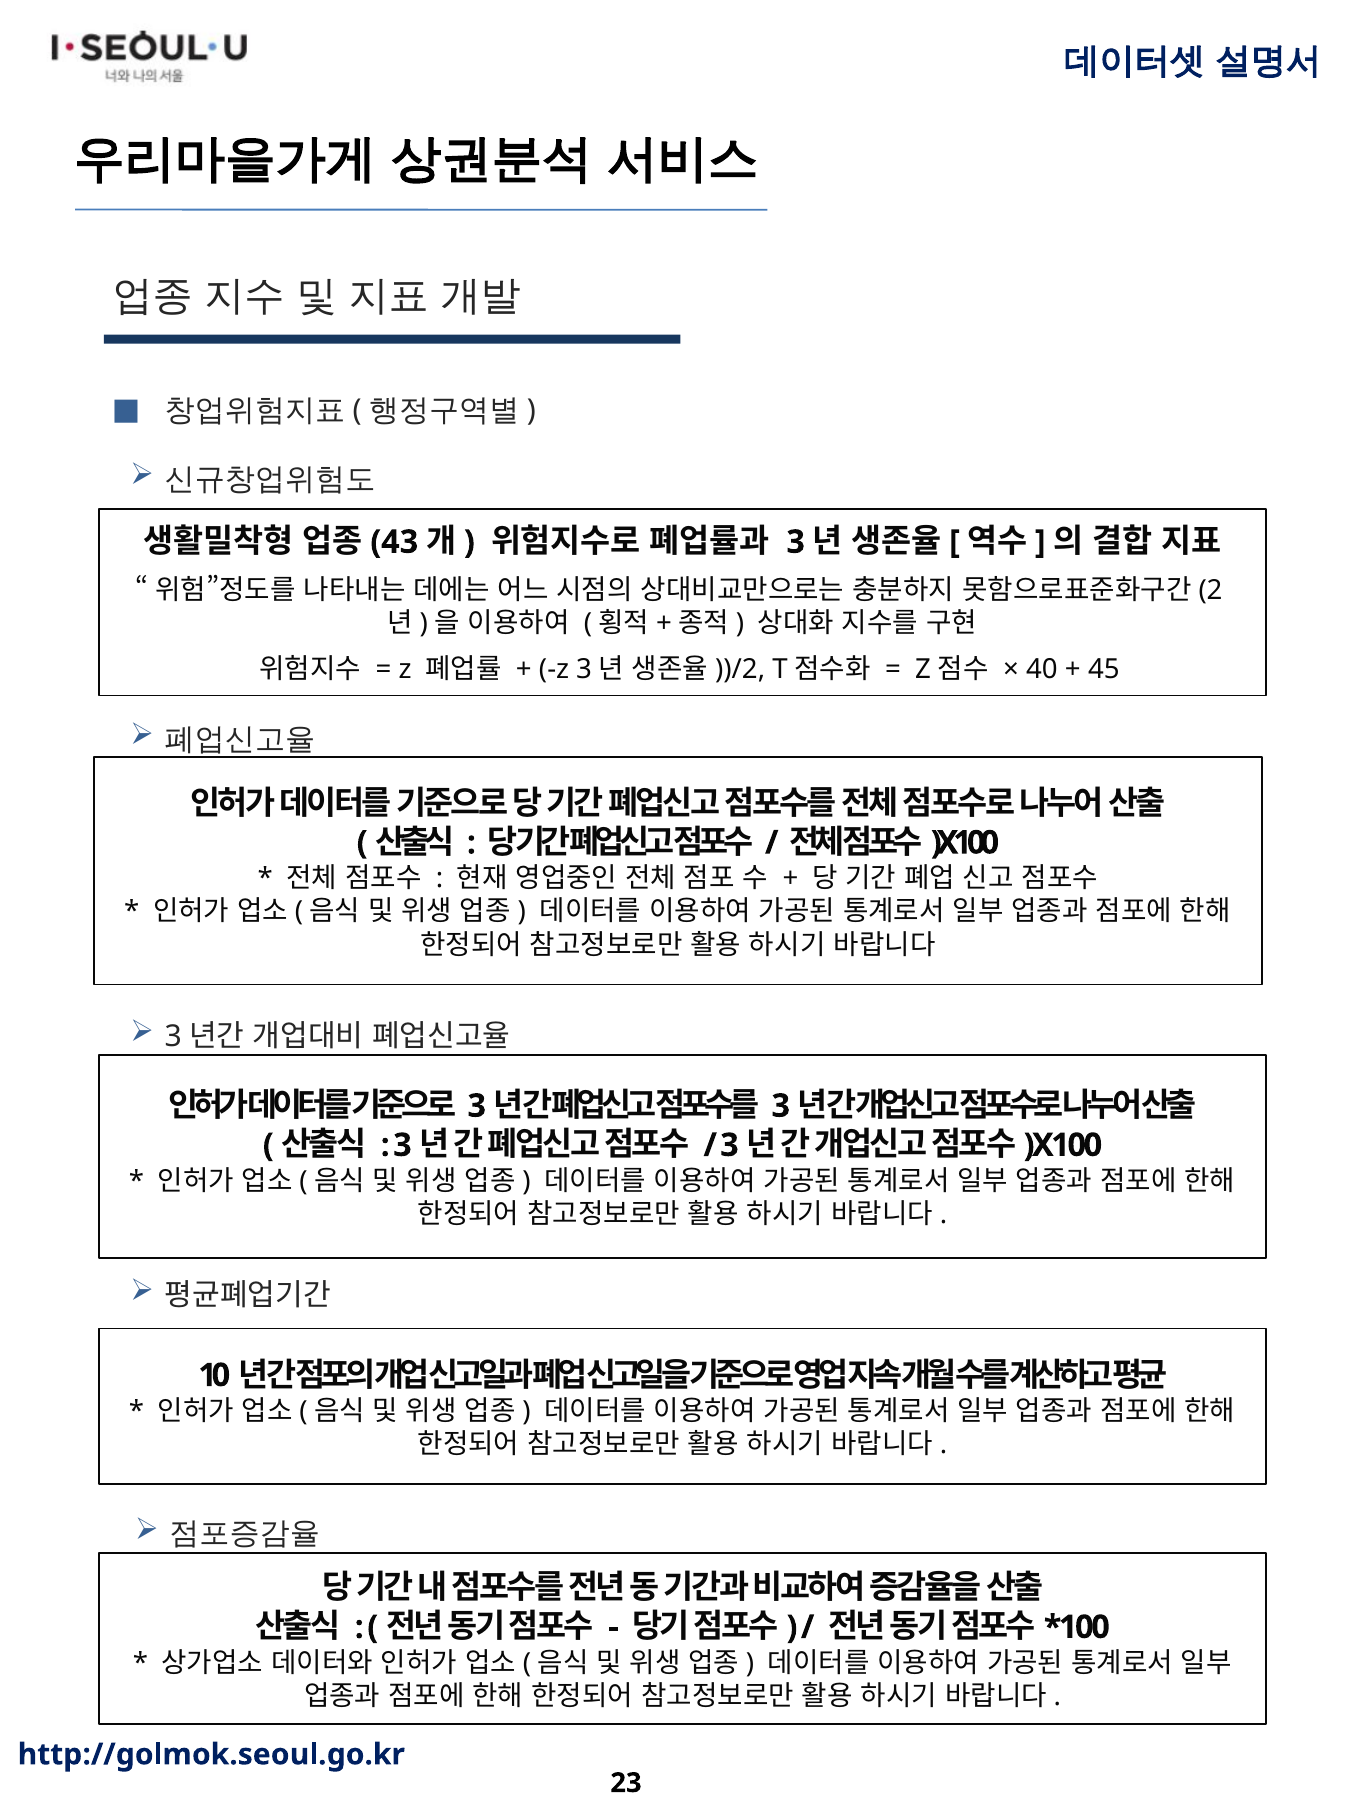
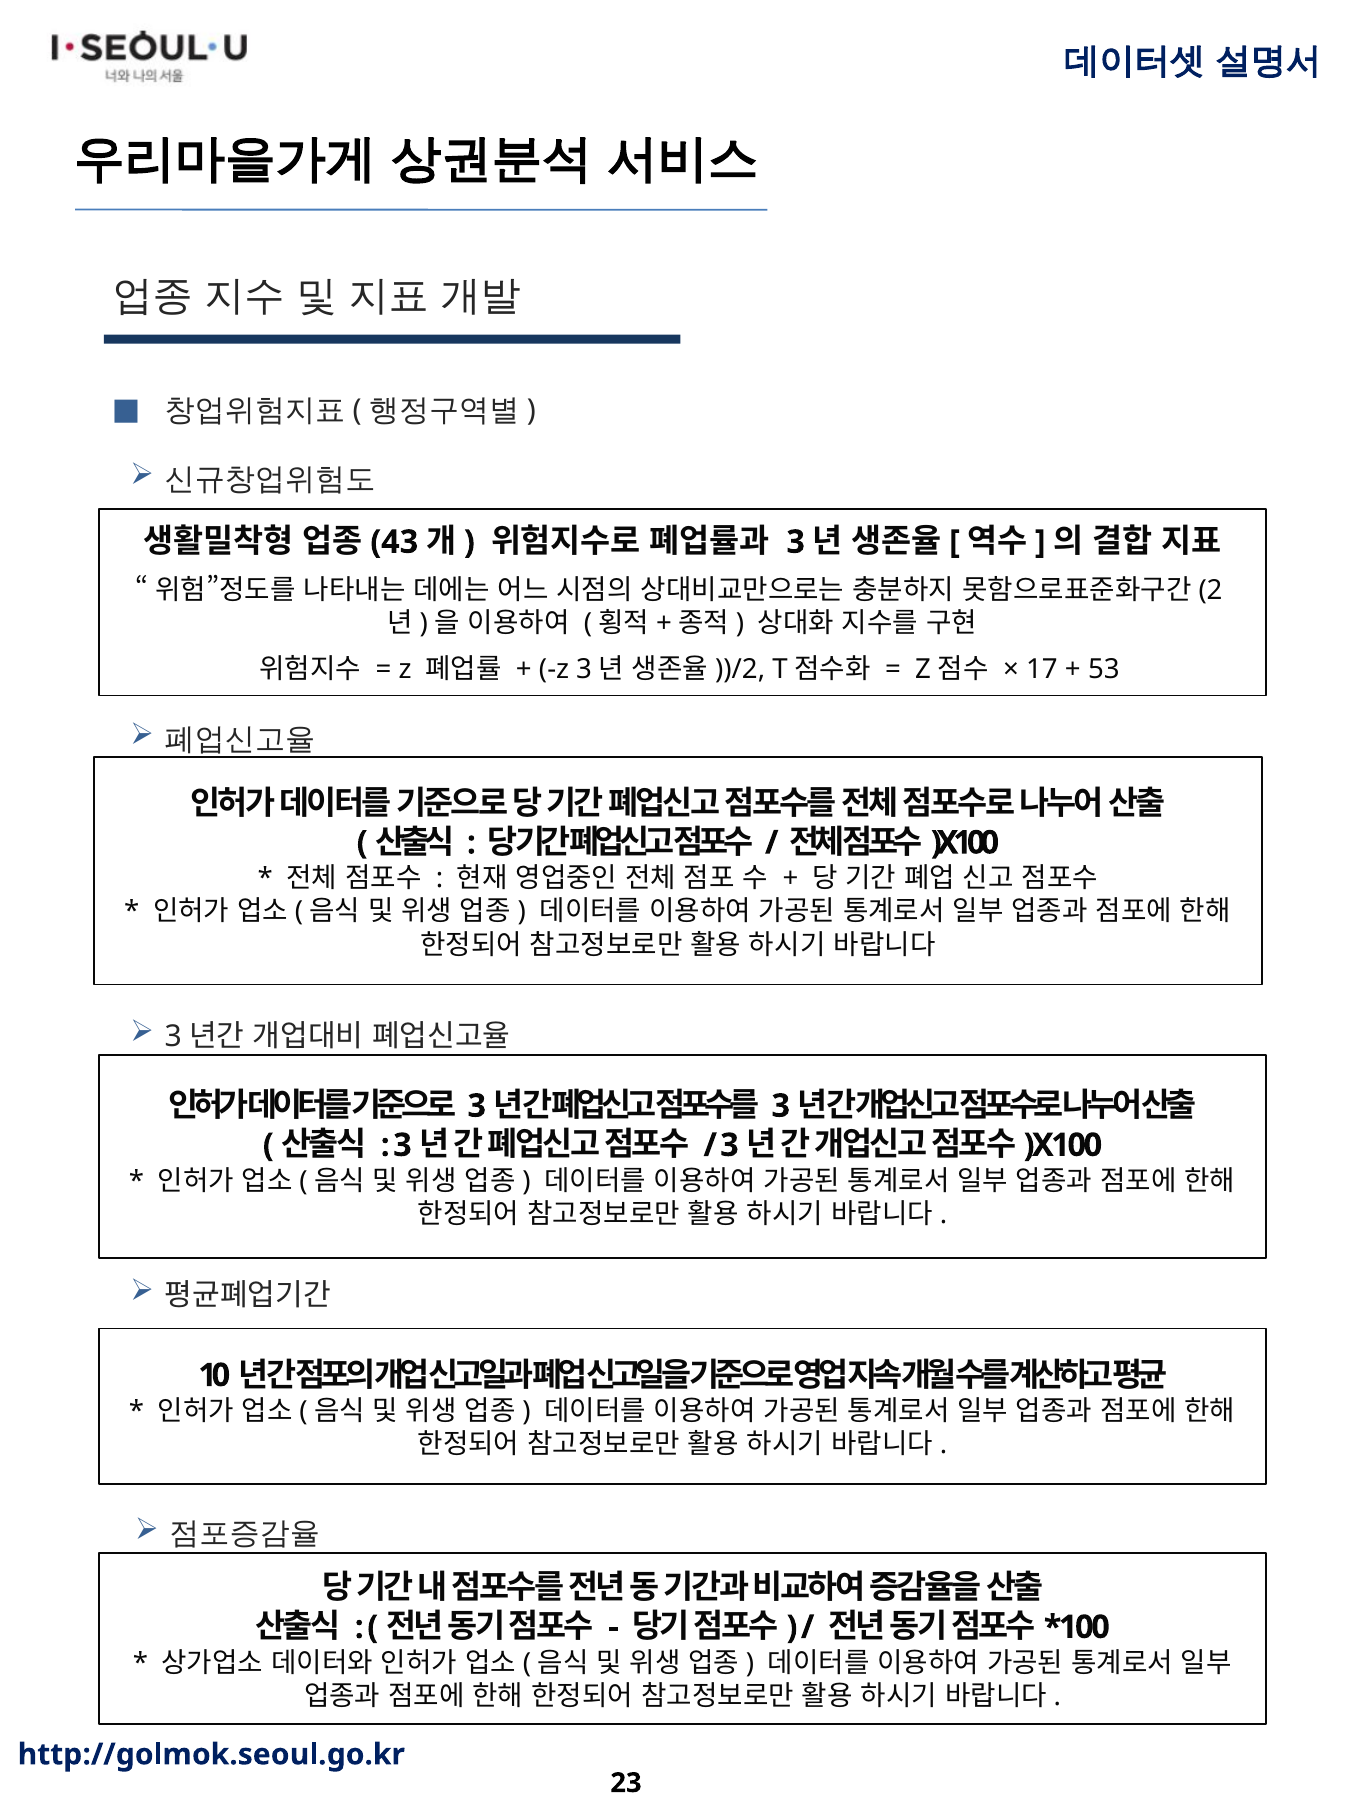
40: 40 -> 17 (1042, 669)
45: 45 -> 53 (1104, 669)
